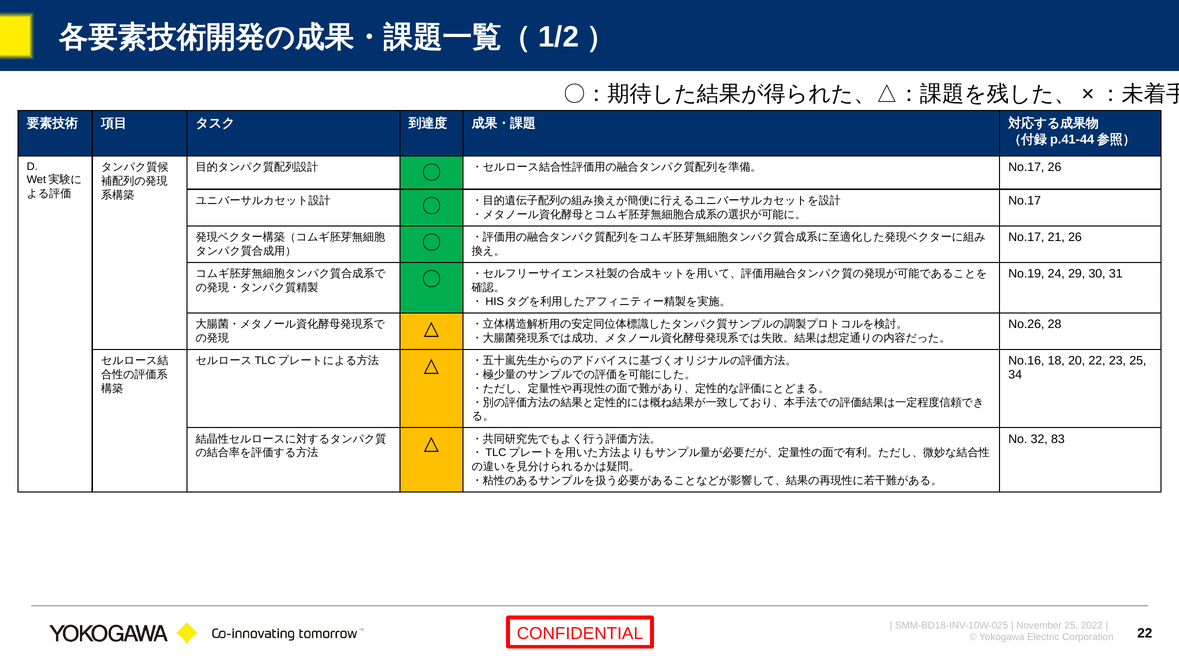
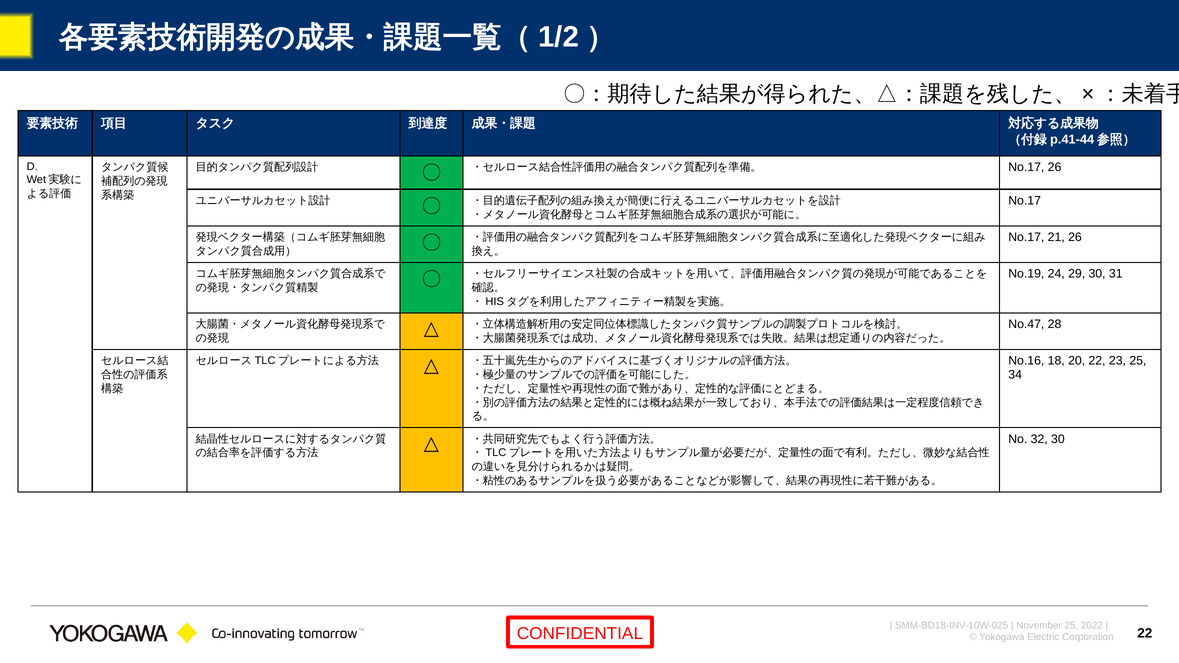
No.26: No.26 -> No.47 (1026, 324)
32 83: 83 -> 30 (1058, 439)
